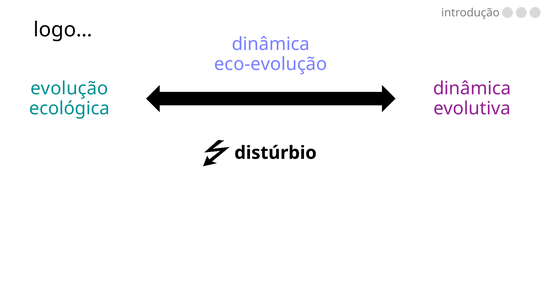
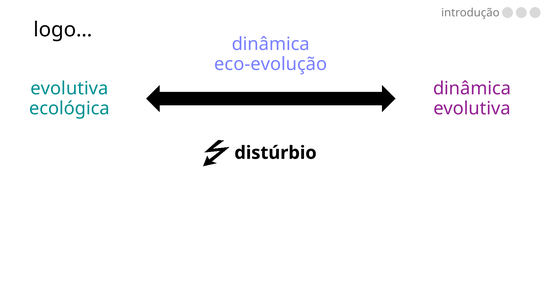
evolução: evolução -> evolutiva (69, 89)
